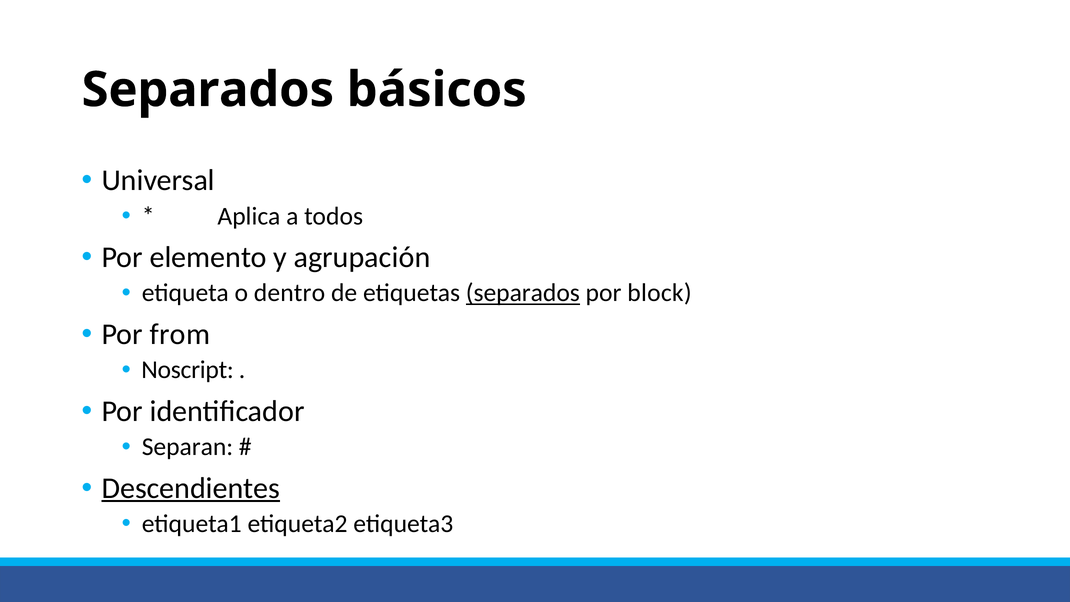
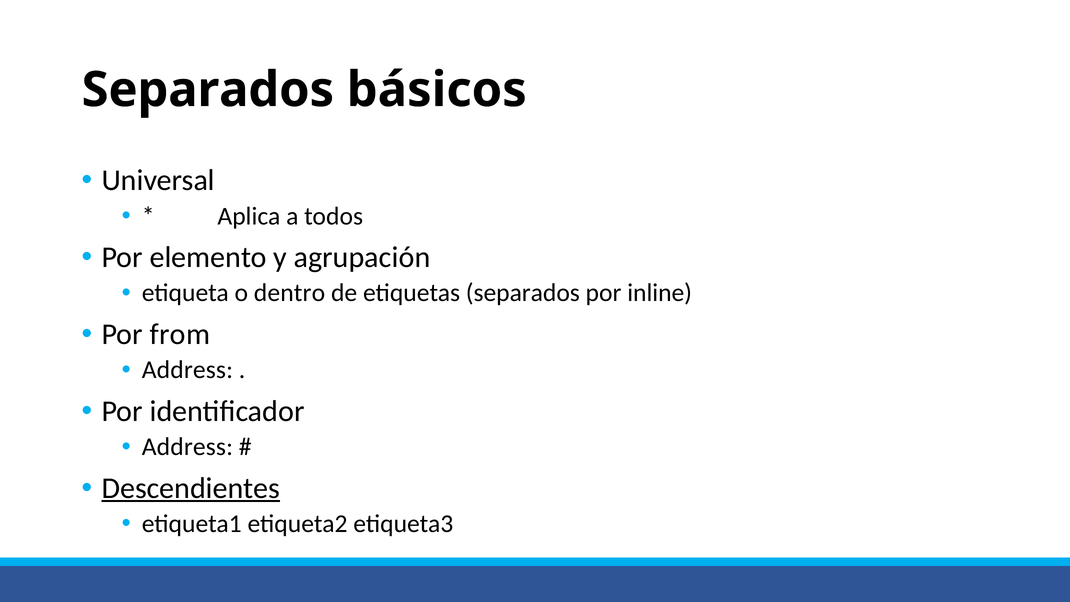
separados underline: present -> none (523, 293)
block: block -> inline (660, 293)
Noscript: Noscript -> Address (187, 370)
Separan: Separan -> Address (187, 447)
